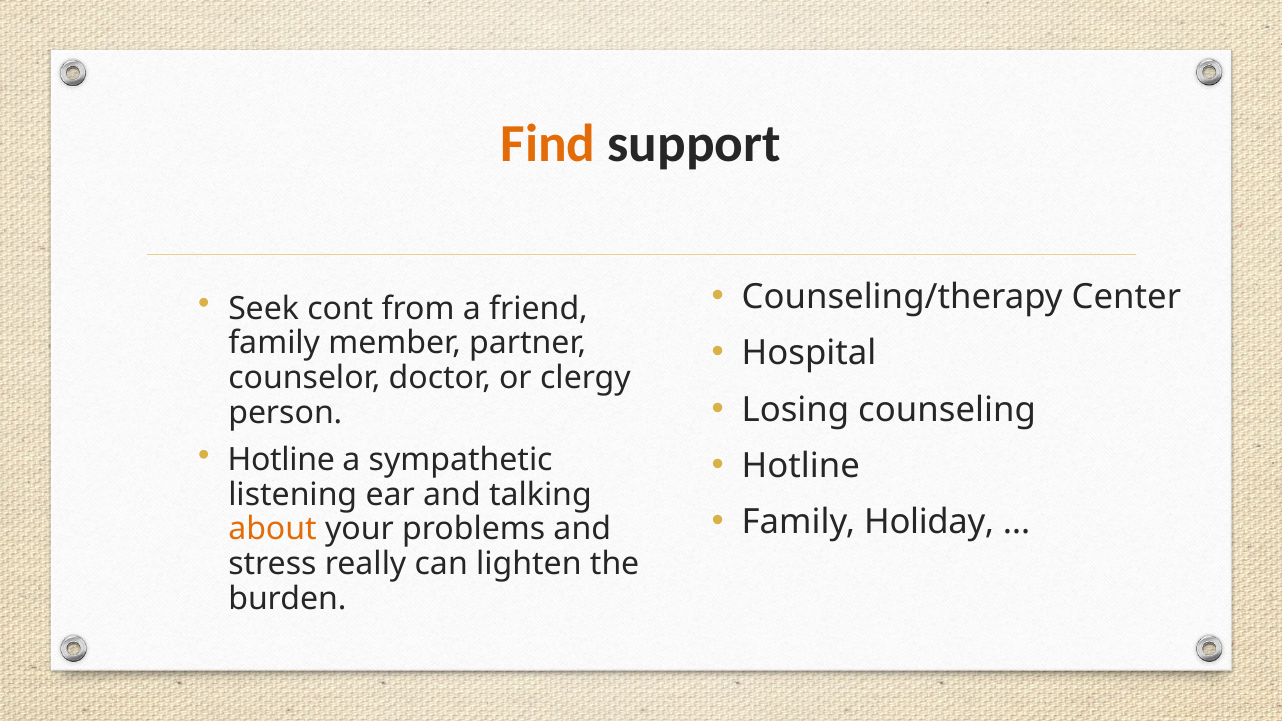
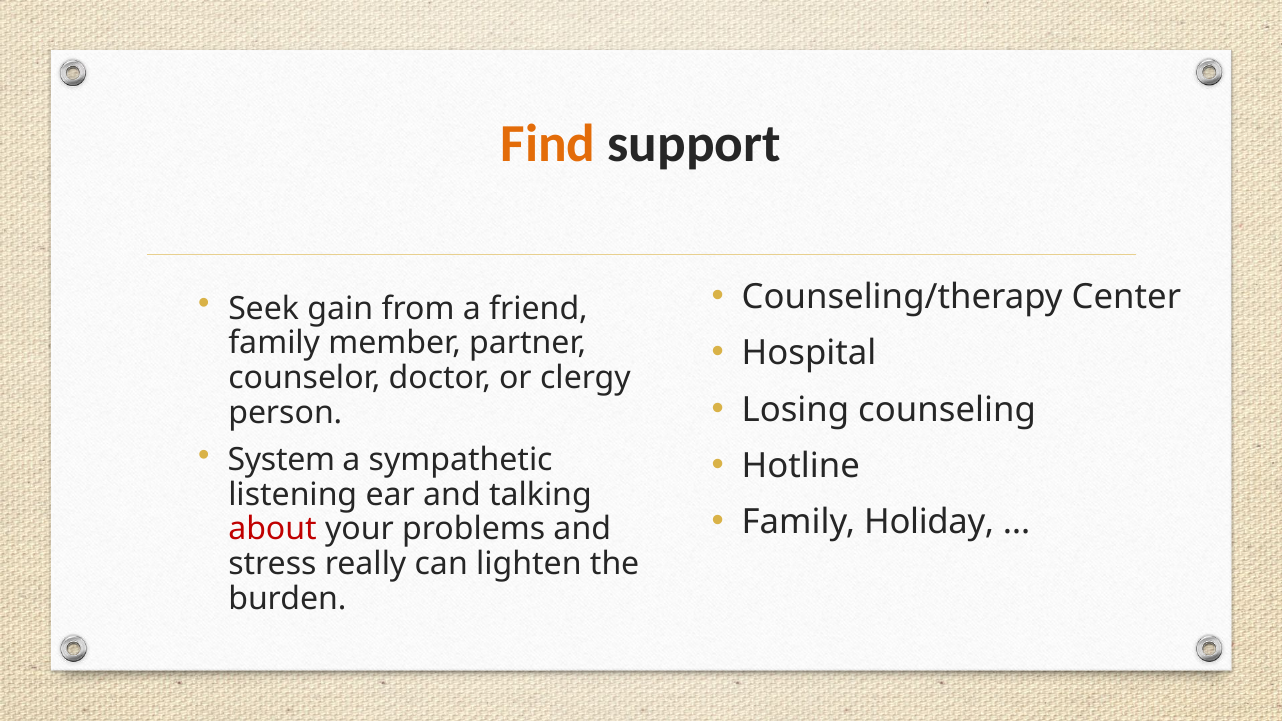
cont: cont -> gain (340, 309)
Hotline: Hotline -> System (281, 460)
about colour: orange -> red (272, 529)
